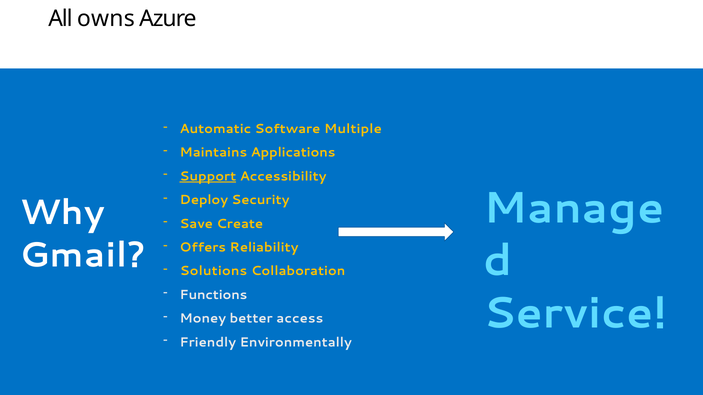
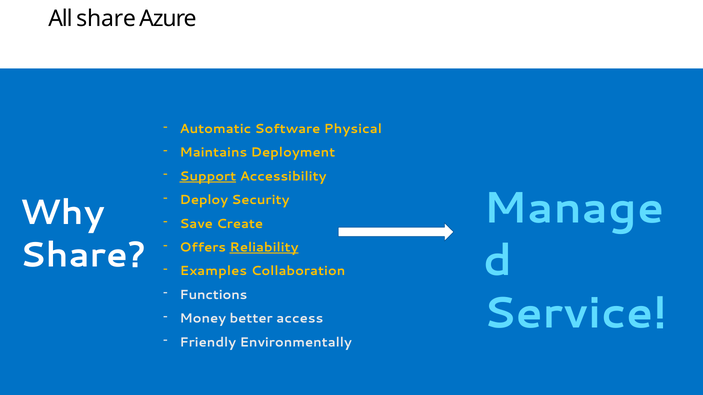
All owns: owns -> share (106, 19)
Multiple: Multiple -> Physical (353, 129)
Applications: Applications -> Deployment (293, 153)
Reliability underline: none -> present (264, 248)
Gmail: Gmail -> Share (83, 255)
Solutions: Solutions -> Examples (213, 271)
